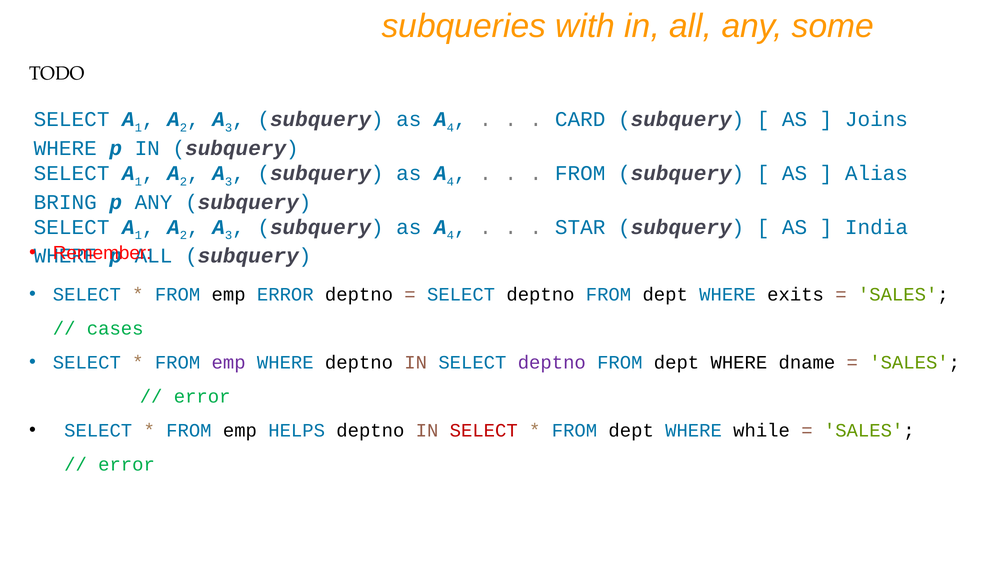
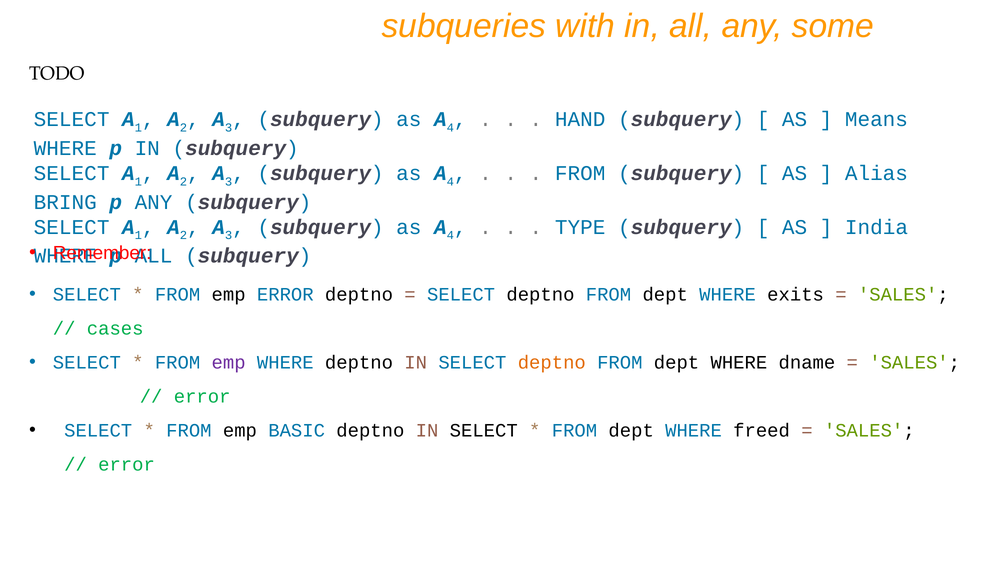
CARD: CARD -> HAND (580, 120)
Joins: Joins -> Means (876, 120)
STAR: STAR -> TYPE (580, 227)
deptno colour: purple -> orange (552, 363)
HELPS: HELPS -> BASIC (297, 431)
SELECT colour: red -> black (484, 431)
while: while -> freed (762, 431)
